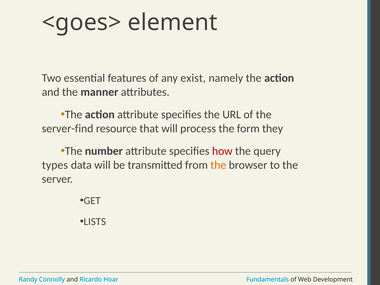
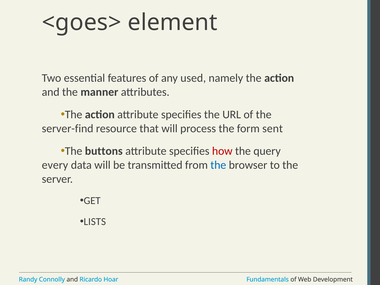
exist: exist -> used (193, 78)
they: they -> sent (273, 129)
number: number -> buttons (104, 151)
types: types -> every (55, 165)
the colour: orange -> blue (218, 165)
